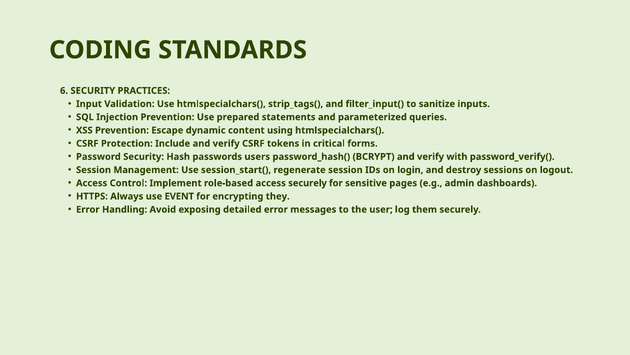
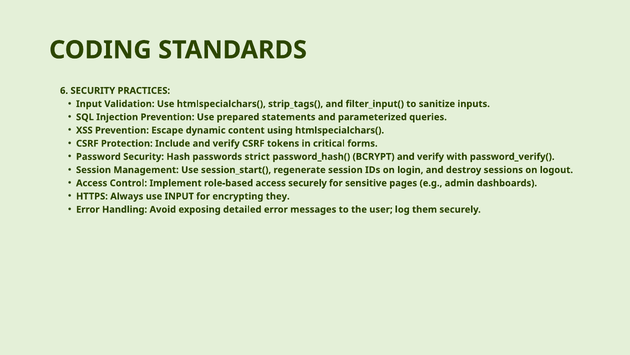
users: users -> strict (257, 156)
use EVENT: EVENT -> INPUT (179, 196)
